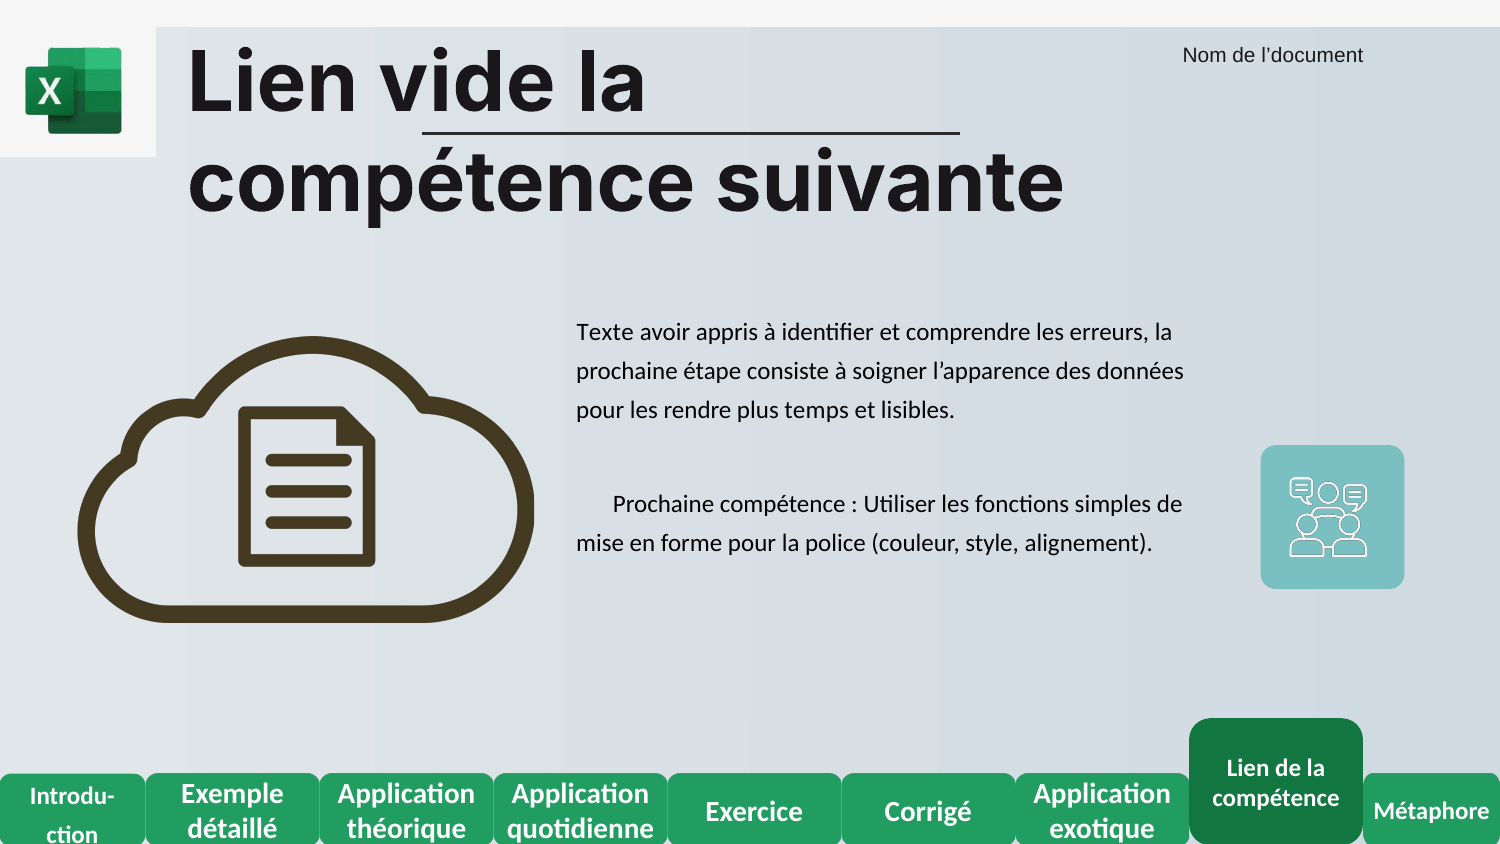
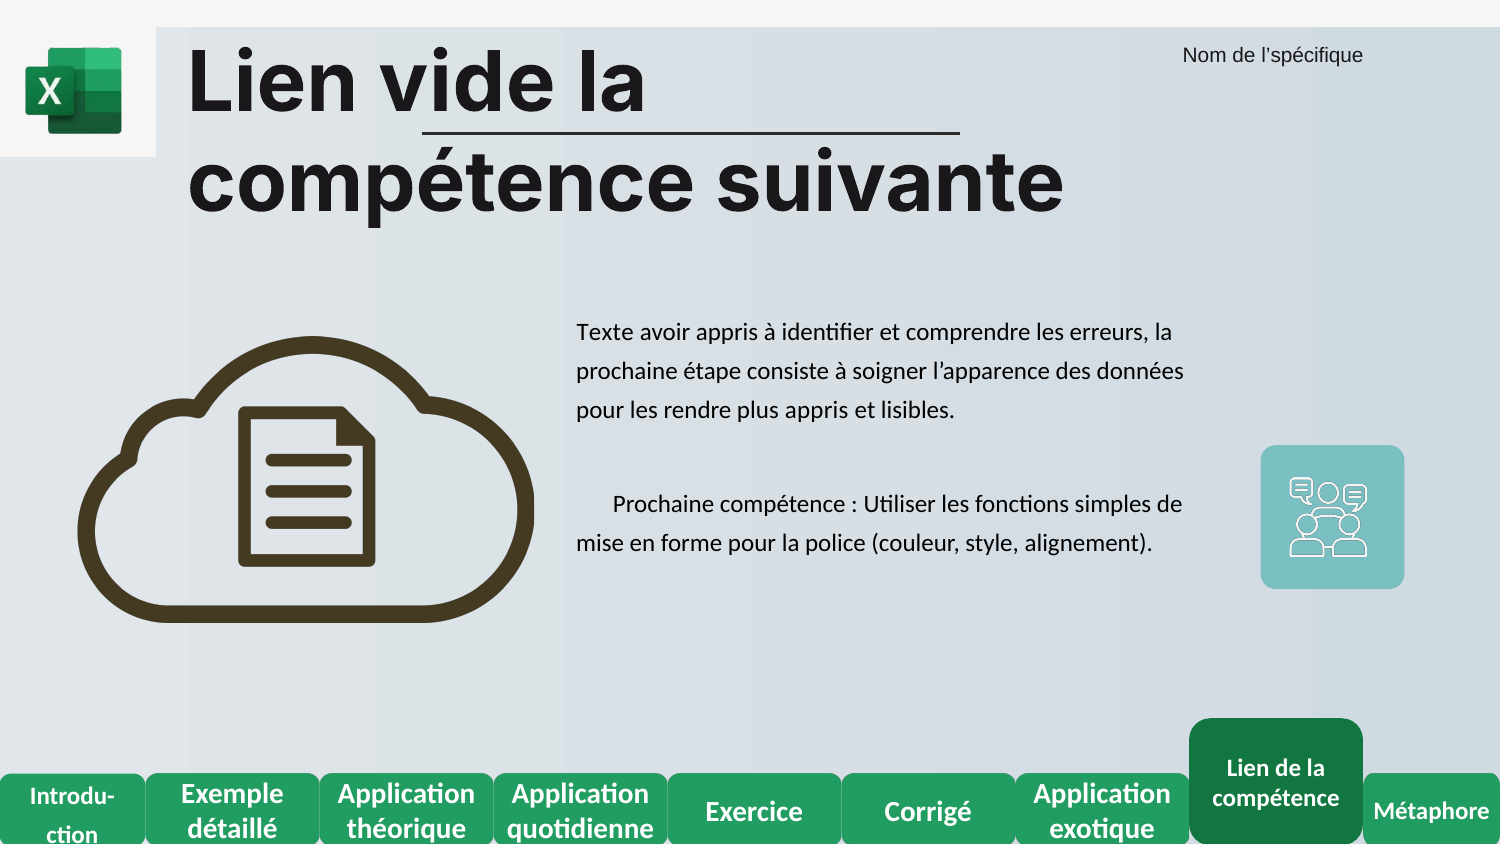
l’document: l’document -> l’spécifique (1312, 55)
plus temps: temps -> appris (817, 410)
